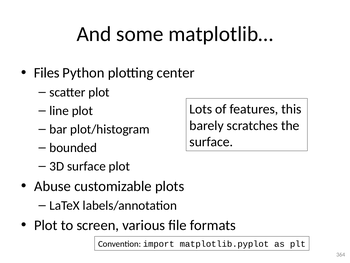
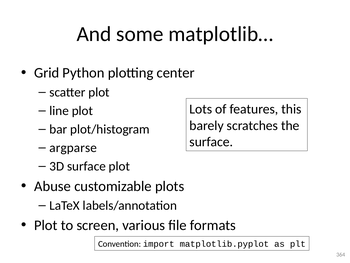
Files: Files -> Grid (47, 73)
bounded: bounded -> argparse (73, 148)
